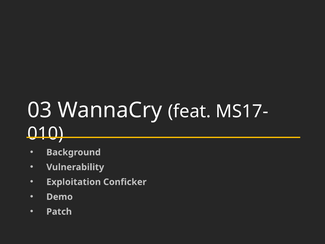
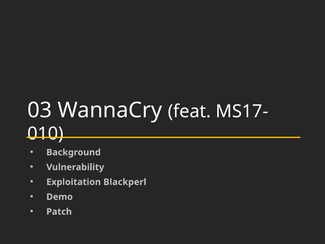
Conficker: Conficker -> Blackperl (125, 182)
